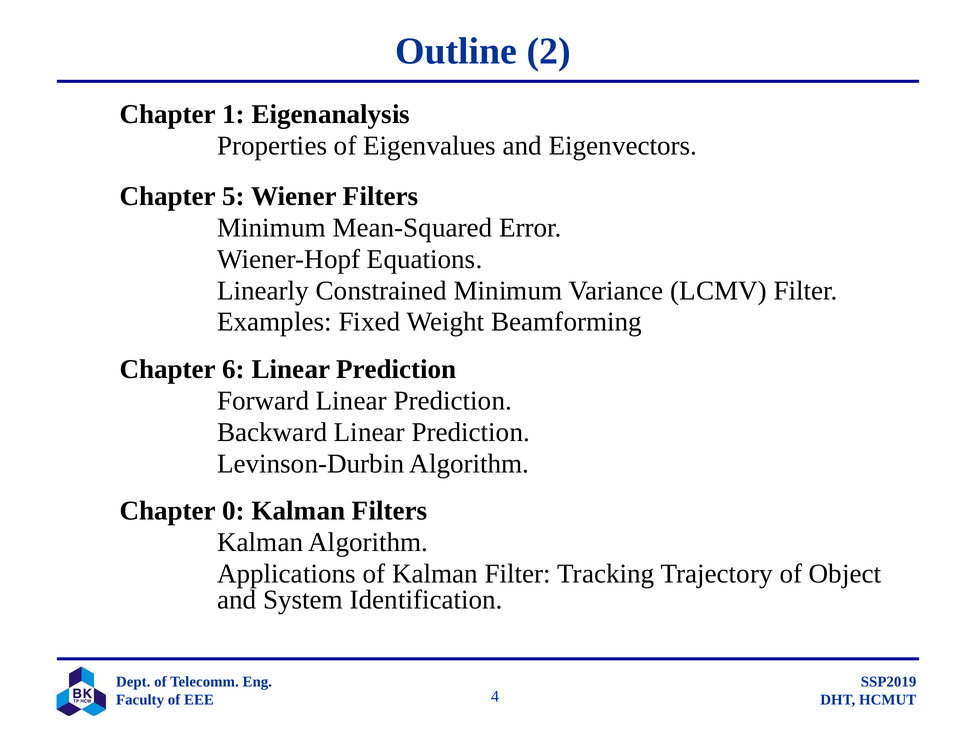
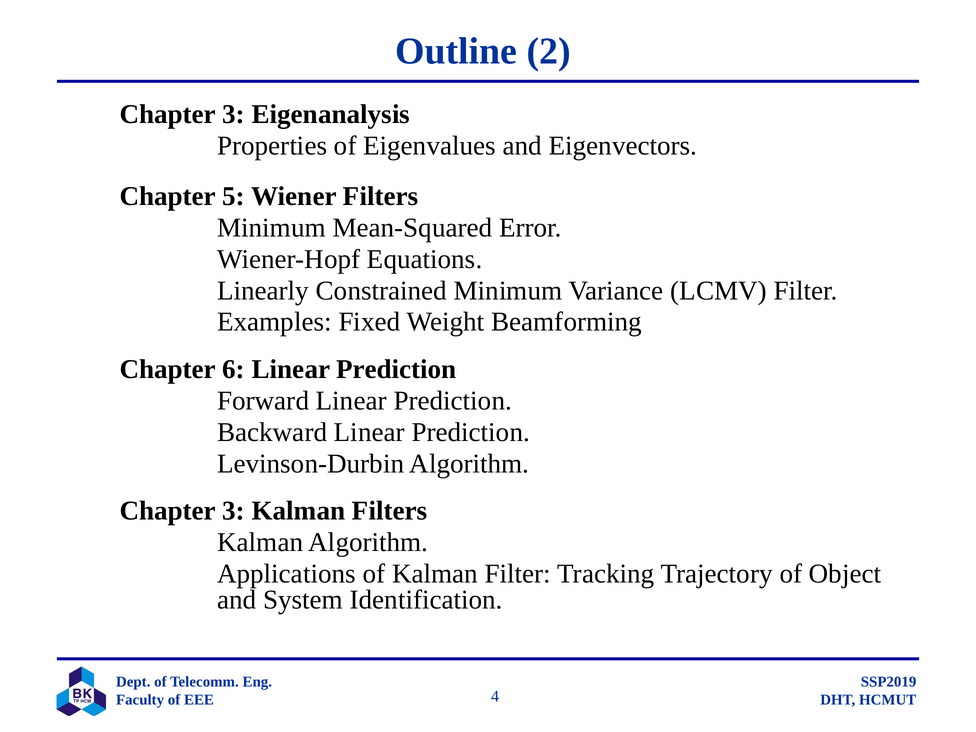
1: 1 -> 3 (234, 114)
0: 0 -> 3 (234, 511)
